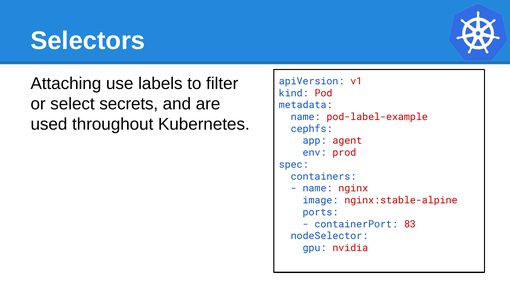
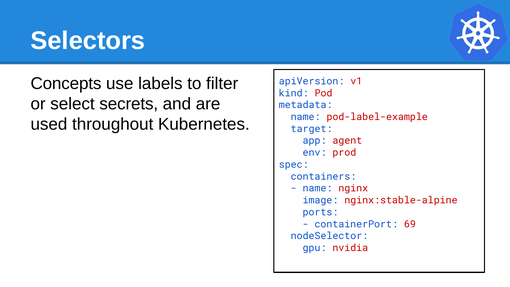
Attaching: Attaching -> Concepts (66, 83)
cephfs: cephfs -> target (312, 129)
83: 83 -> 69 (410, 224)
